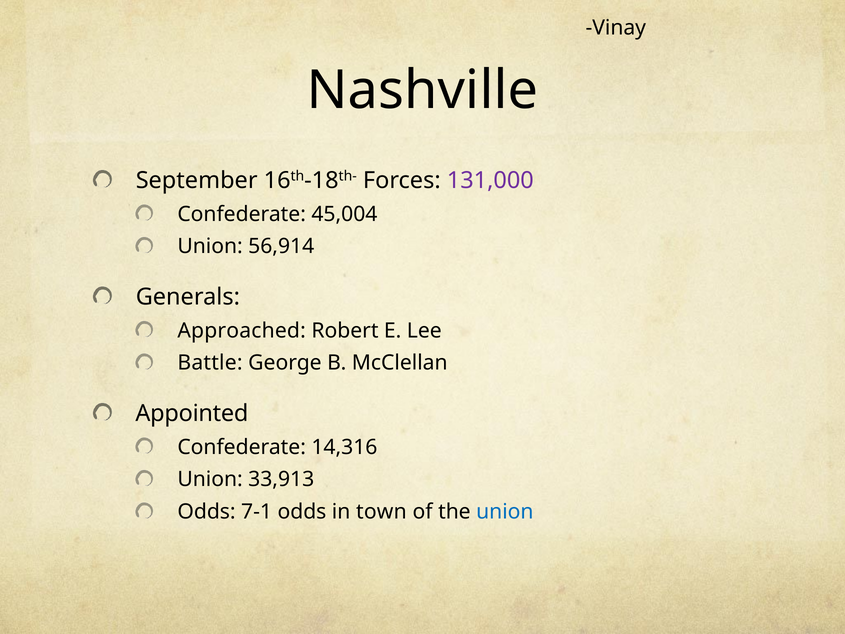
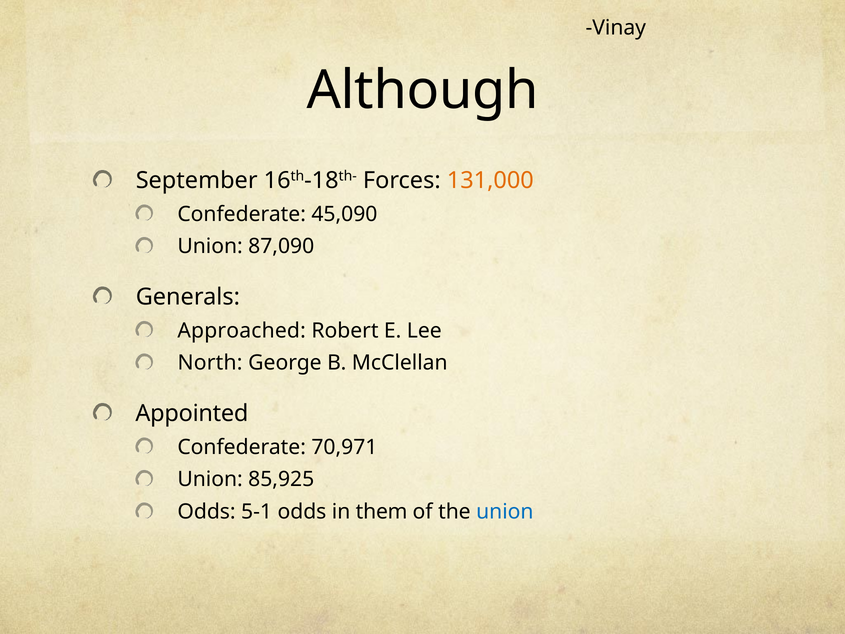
Nashville: Nashville -> Although (423, 90)
131,000 colour: purple -> orange (490, 180)
45,004: 45,004 -> 45,090 (344, 214)
56,914: 56,914 -> 87,090 (281, 246)
Battle: Battle -> North (210, 363)
14,316: 14,316 -> 70,971 (344, 447)
33,913: 33,913 -> 85,925 (281, 479)
7-1: 7-1 -> 5-1 (257, 512)
town: town -> them (382, 512)
